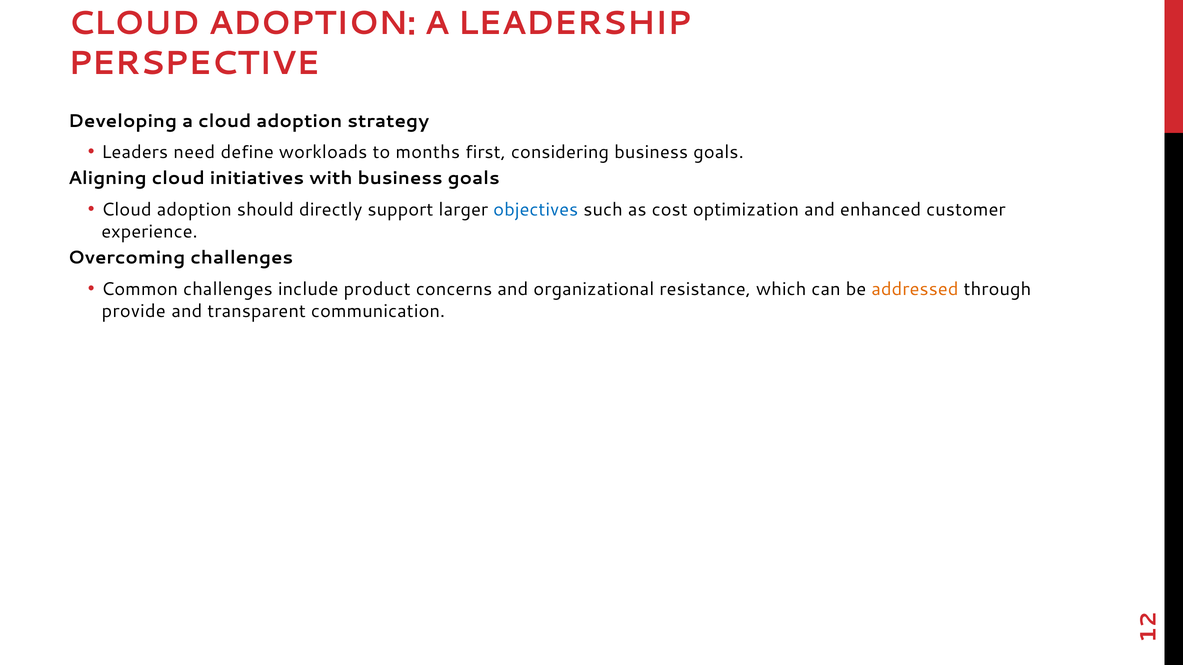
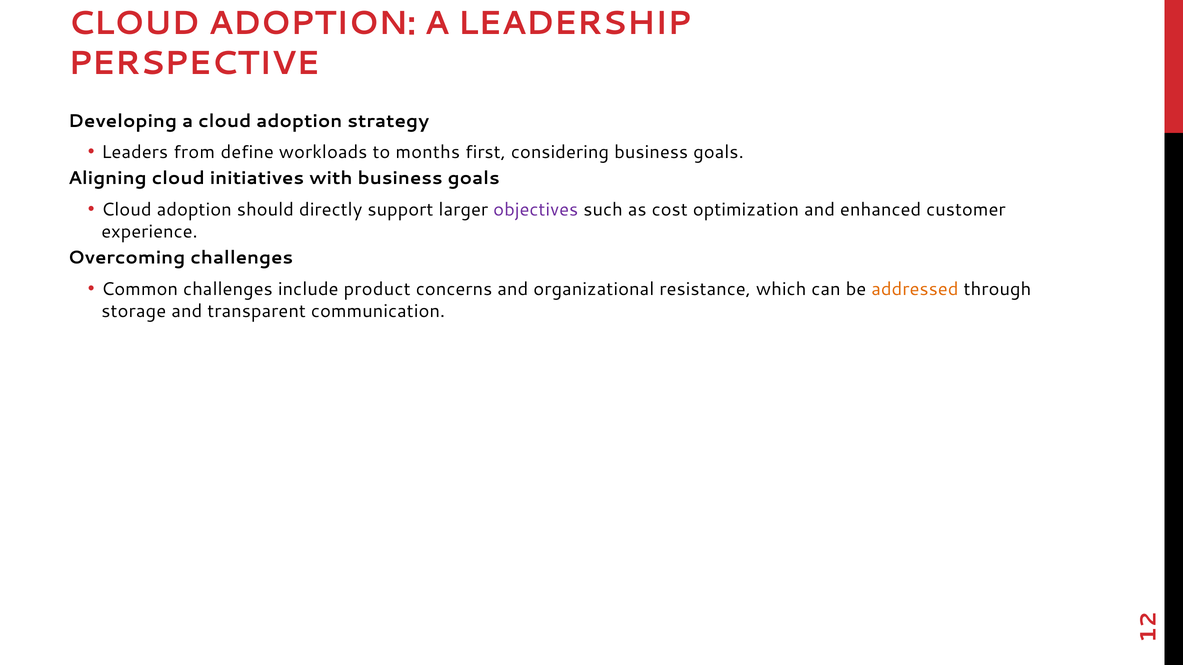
need: need -> from (194, 152)
objectives colour: blue -> purple (536, 210)
provide: provide -> storage (134, 311)
